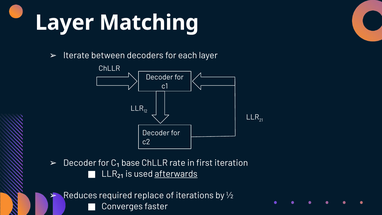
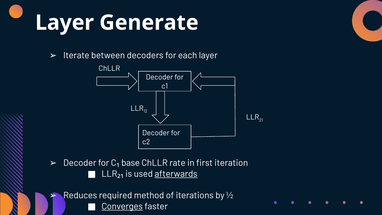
Matching: Matching -> Generate (149, 23)
replace: replace -> method (149, 195)
Converges underline: none -> present (122, 206)
